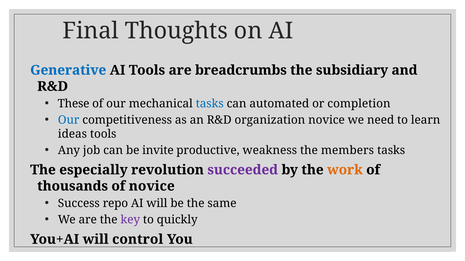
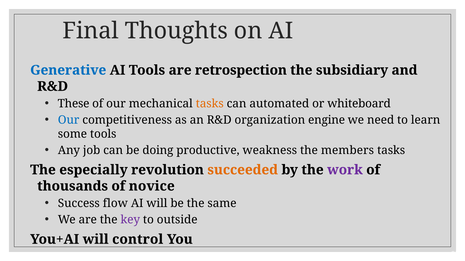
breadcrumbs: breadcrumbs -> retrospection (241, 70)
tasks colour: blue -> orange (210, 104)
completion: completion -> whiteboard (359, 104)
organization novice: novice -> engine (327, 120)
ideas: ideas -> some (72, 134)
invite: invite -> doing (158, 151)
succeeded colour: purple -> orange (243, 170)
work colour: orange -> purple (345, 170)
repo: repo -> flow (115, 204)
quickly: quickly -> outside (177, 220)
